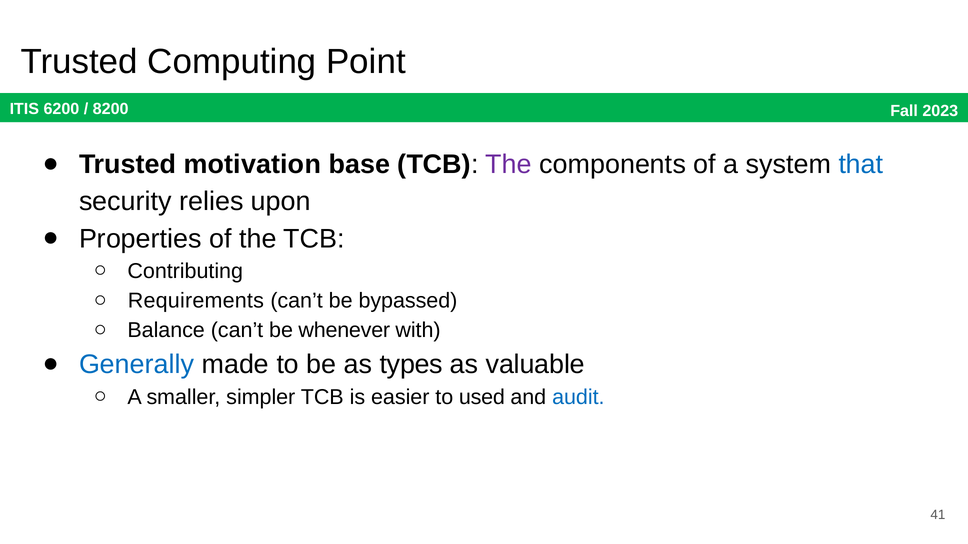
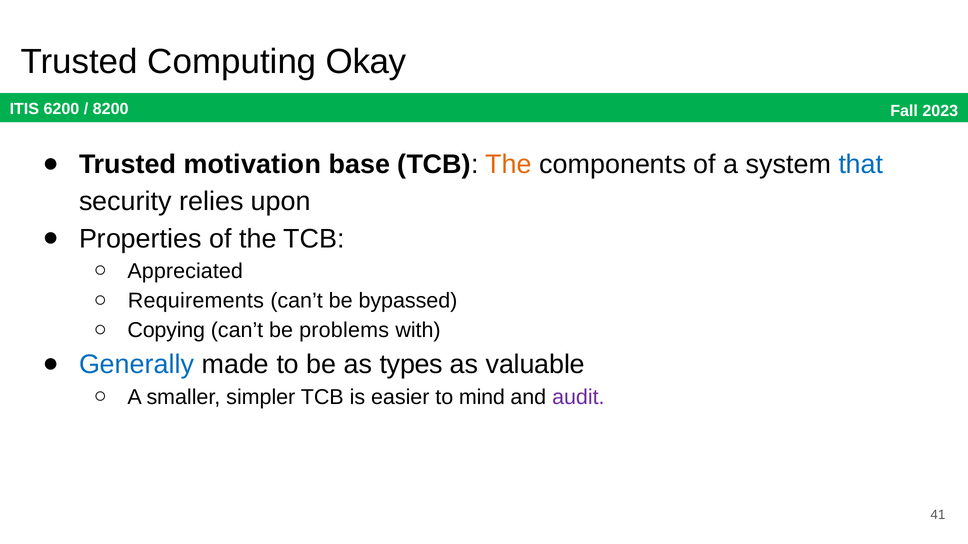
Point: Point -> Okay (366, 62)
The colour: purple -> orange (509, 165)
Contributing: Contributing -> Appreciated (185, 271)
Balance: Balance -> Copying (166, 331)
whenever: whenever -> problems (344, 331)
used: used -> mind (482, 397)
audit colour: blue -> purple (578, 397)
